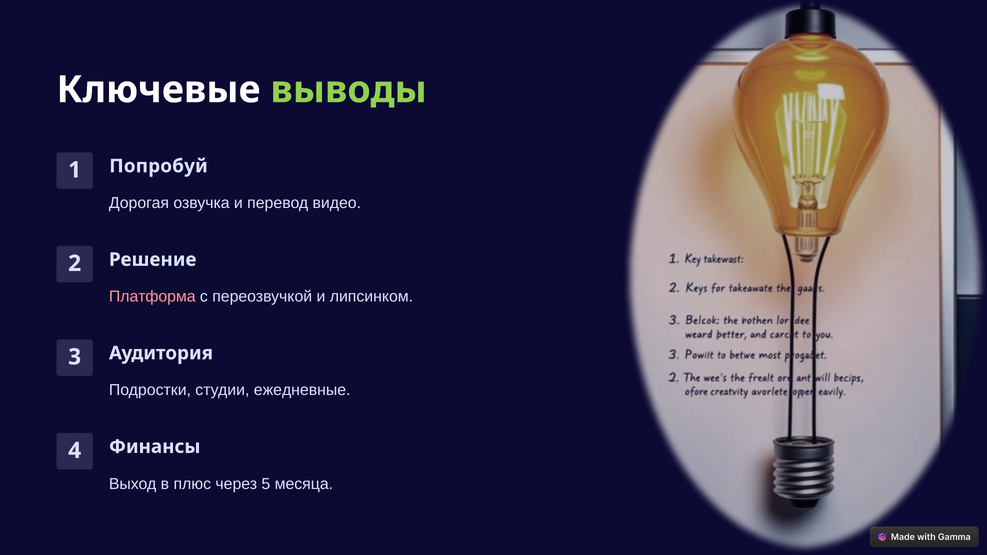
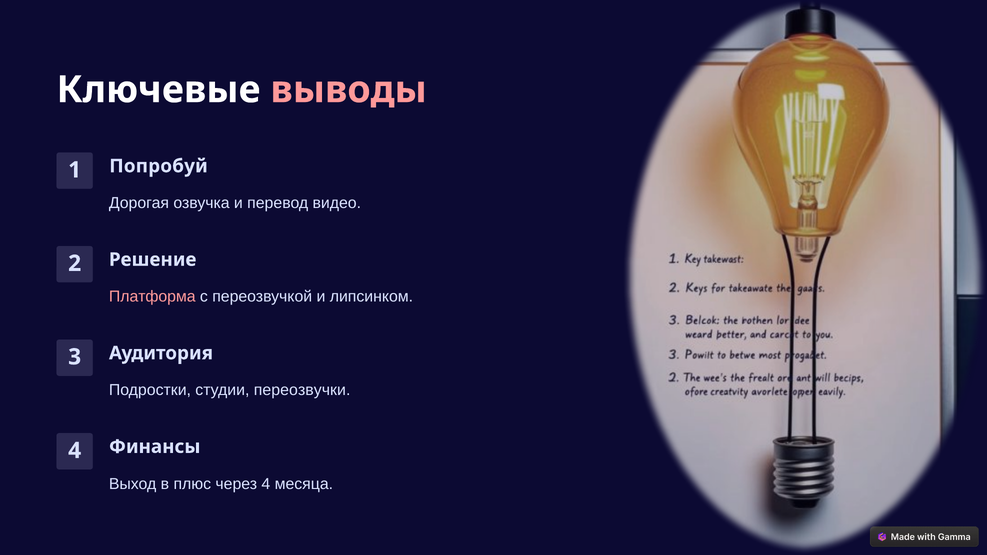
выводы colour: light green -> pink (349, 90)
ежедневные: ежедневные -> переозвучки (302, 390)
через 5: 5 -> 4 (266, 484)
